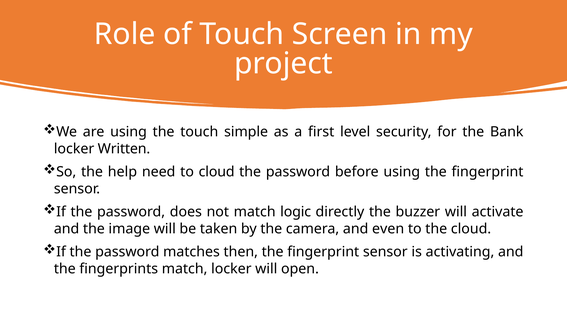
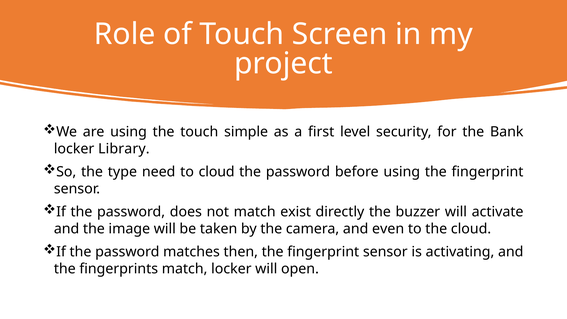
Written: Written -> Library (124, 149)
help: help -> type (122, 172)
logic: logic -> exist (296, 212)
